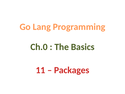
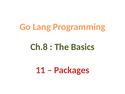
Ch.0: Ch.0 -> Ch.8 (39, 47)
